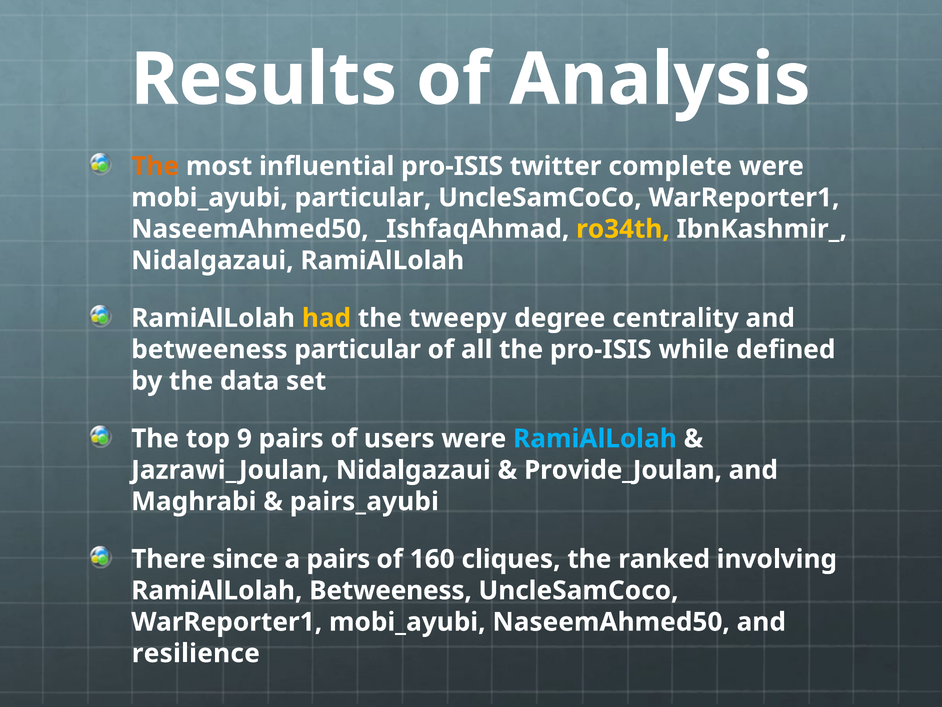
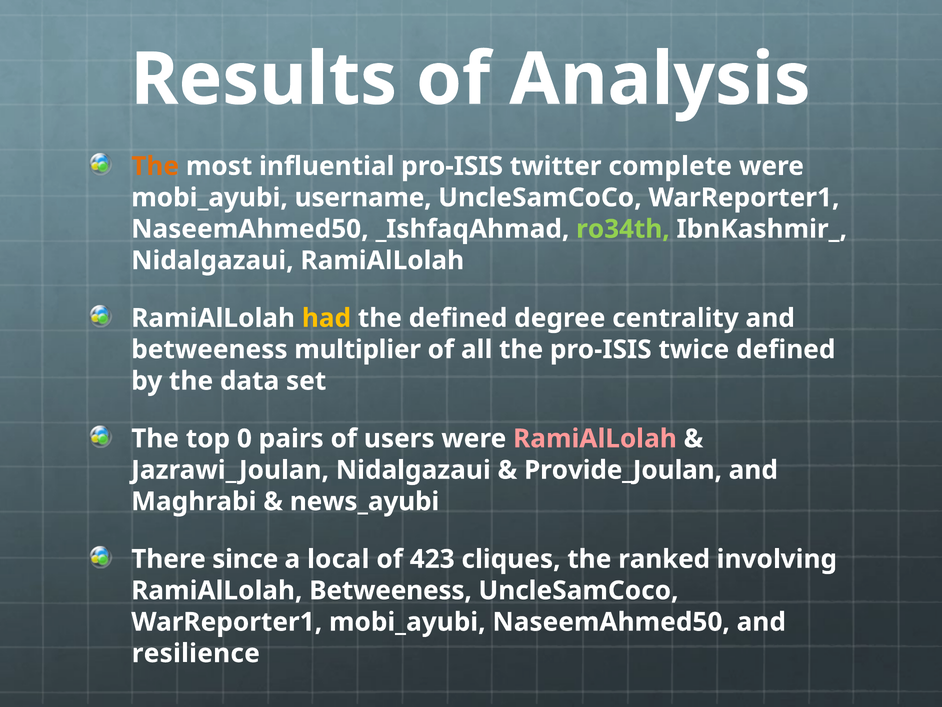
mobi_ayubi particular: particular -> username (363, 198)
ro34th colour: yellow -> light green (623, 229)
the tweepy: tweepy -> defined (458, 318)
betweeness particular: particular -> multiplier (358, 349)
while: while -> twice (694, 349)
9: 9 -> 0 (244, 438)
RamiAlLolah colour: light blue -> pink (595, 438)
pairs_ayubi: pairs_ayubi -> news_ayubi (365, 501)
a pairs: pairs -> local (338, 559)
160: 160 -> 423 (432, 559)
